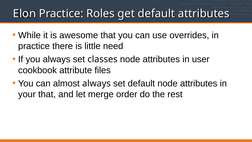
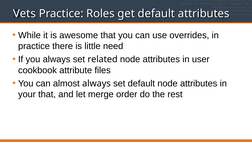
Elon: Elon -> Vets (24, 14)
classes: classes -> related (103, 59)
